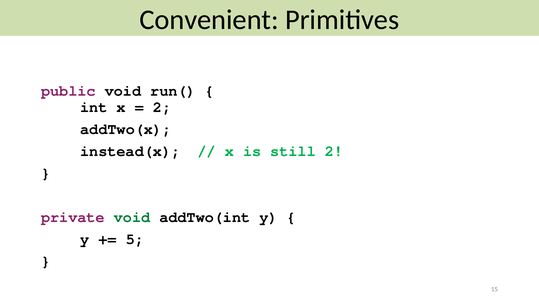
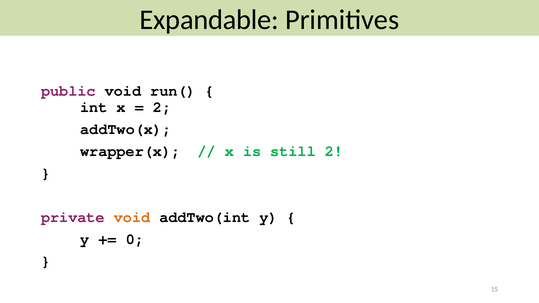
Convenient: Convenient -> Expandable (209, 20)
instead(x: instead(x -> wrapper(x (130, 151)
void colour: green -> orange (132, 217)
5: 5 -> 0 (135, 239)
